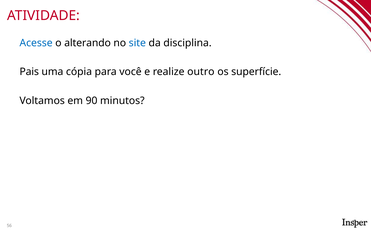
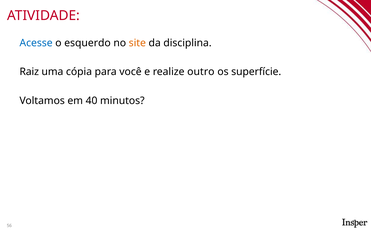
alterando: alterando -> esquerdo (87, 43)
site colour: blue -> orange (137, 43)
Pais: Pais -> Raiz (29, 72)
90: 90 -> 40 (92, 101)
